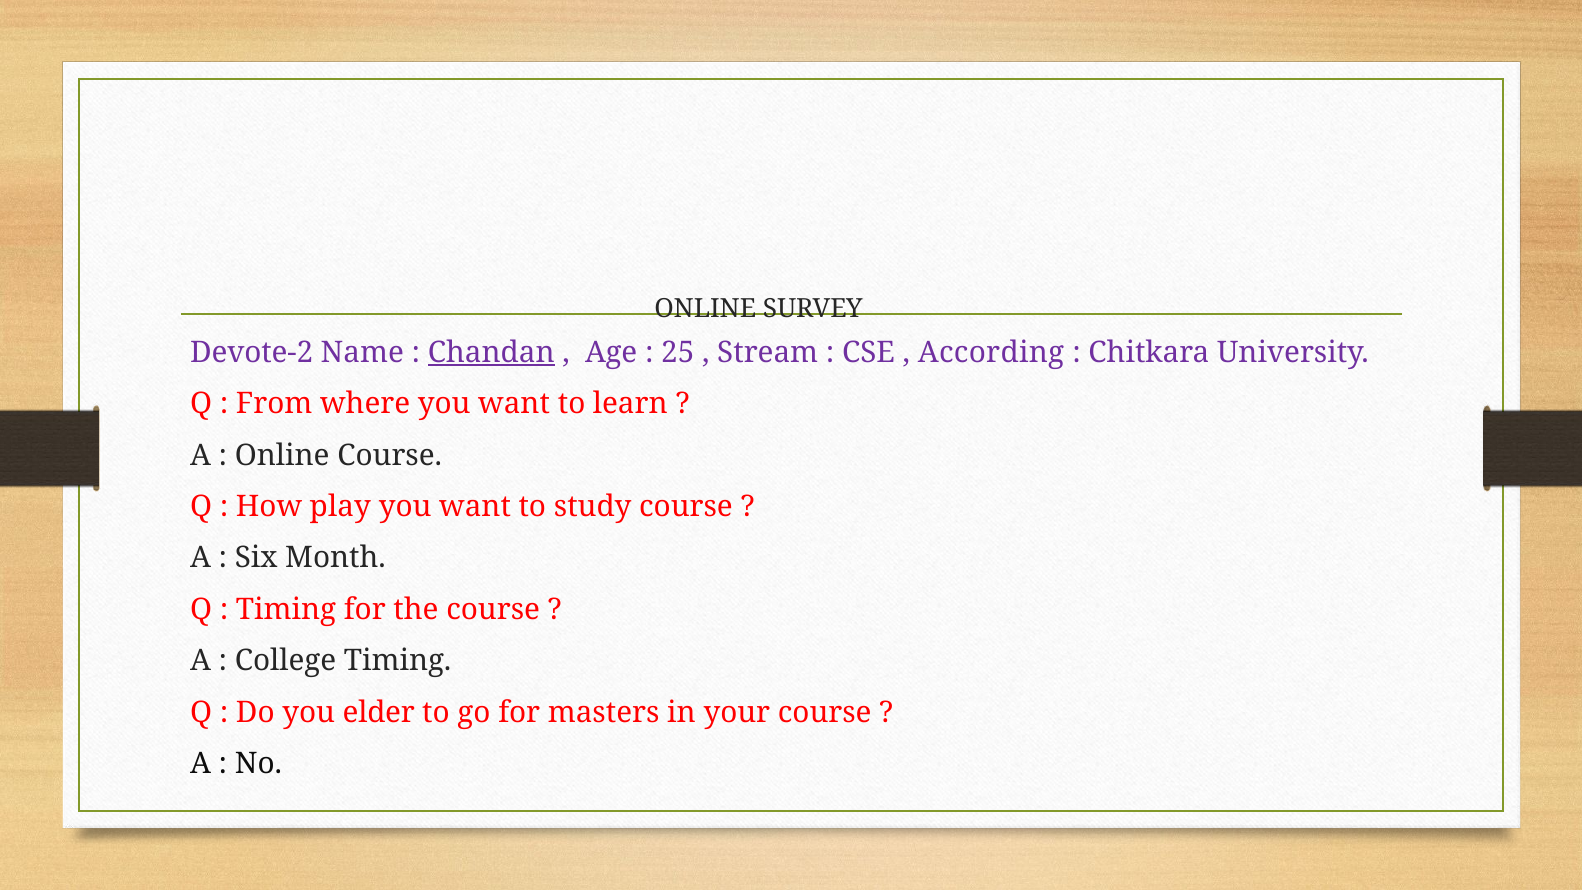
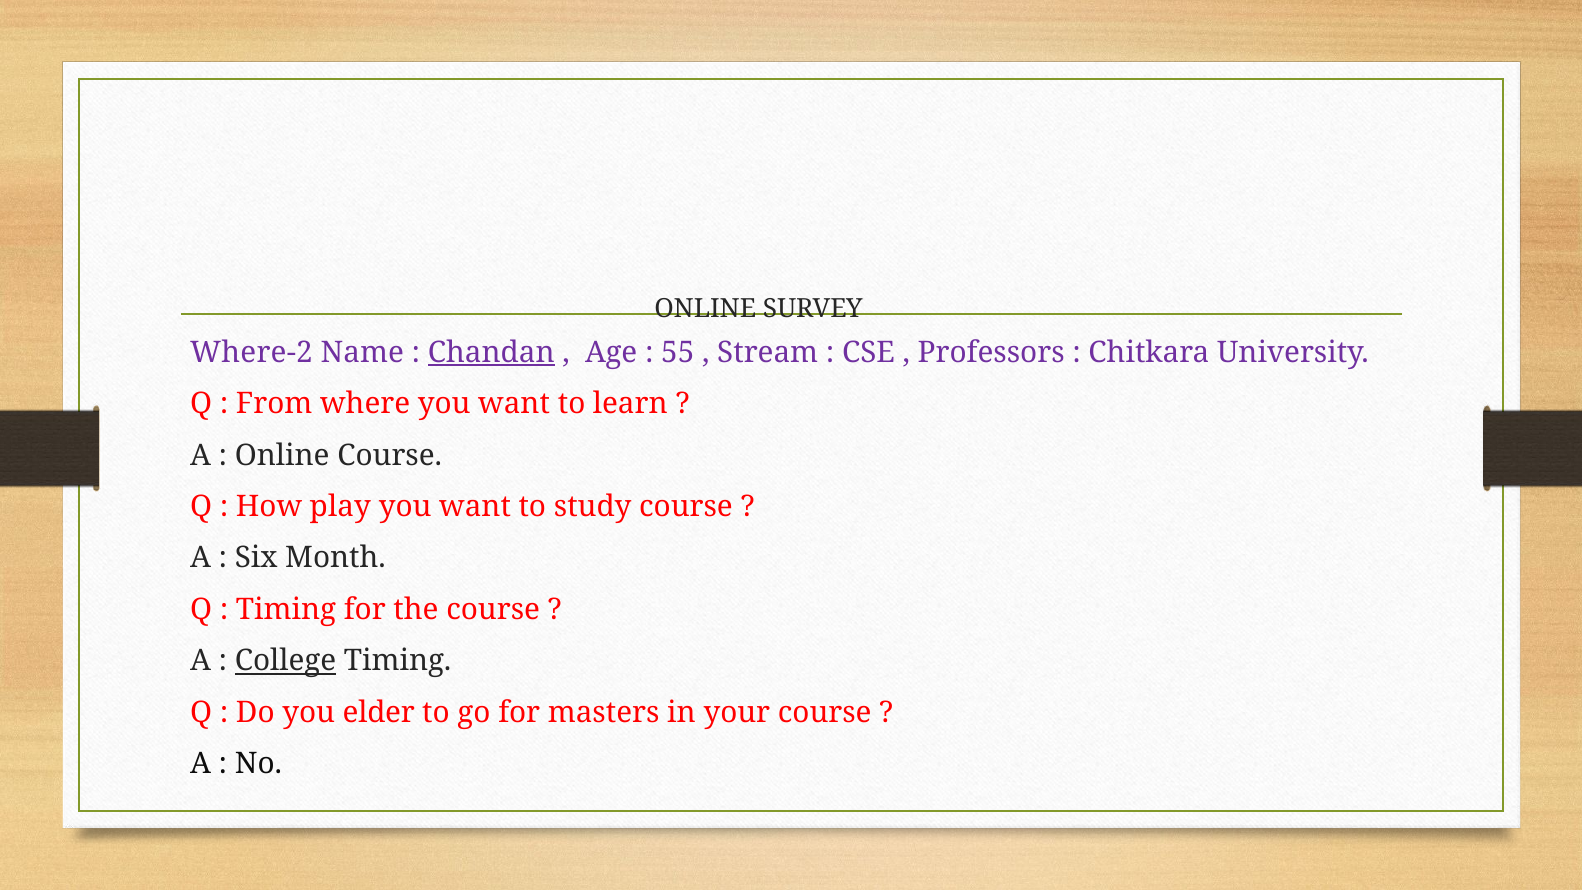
Devote-2: Devote-2 -> Where-2 (251, 352)
25: 25 -> 55 (678, 352)
According: According -> Professors (991, 352)
College underline: none -> present (286, 661)
